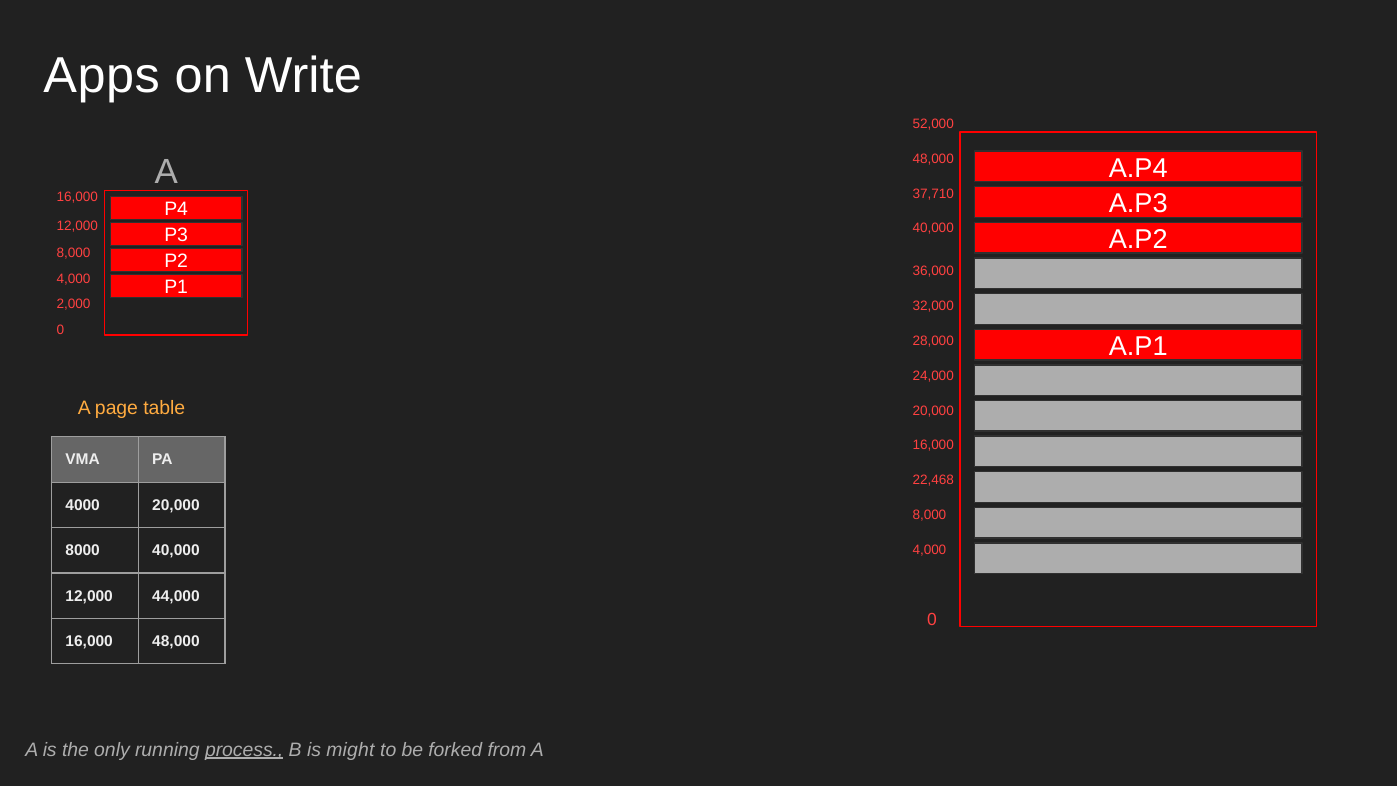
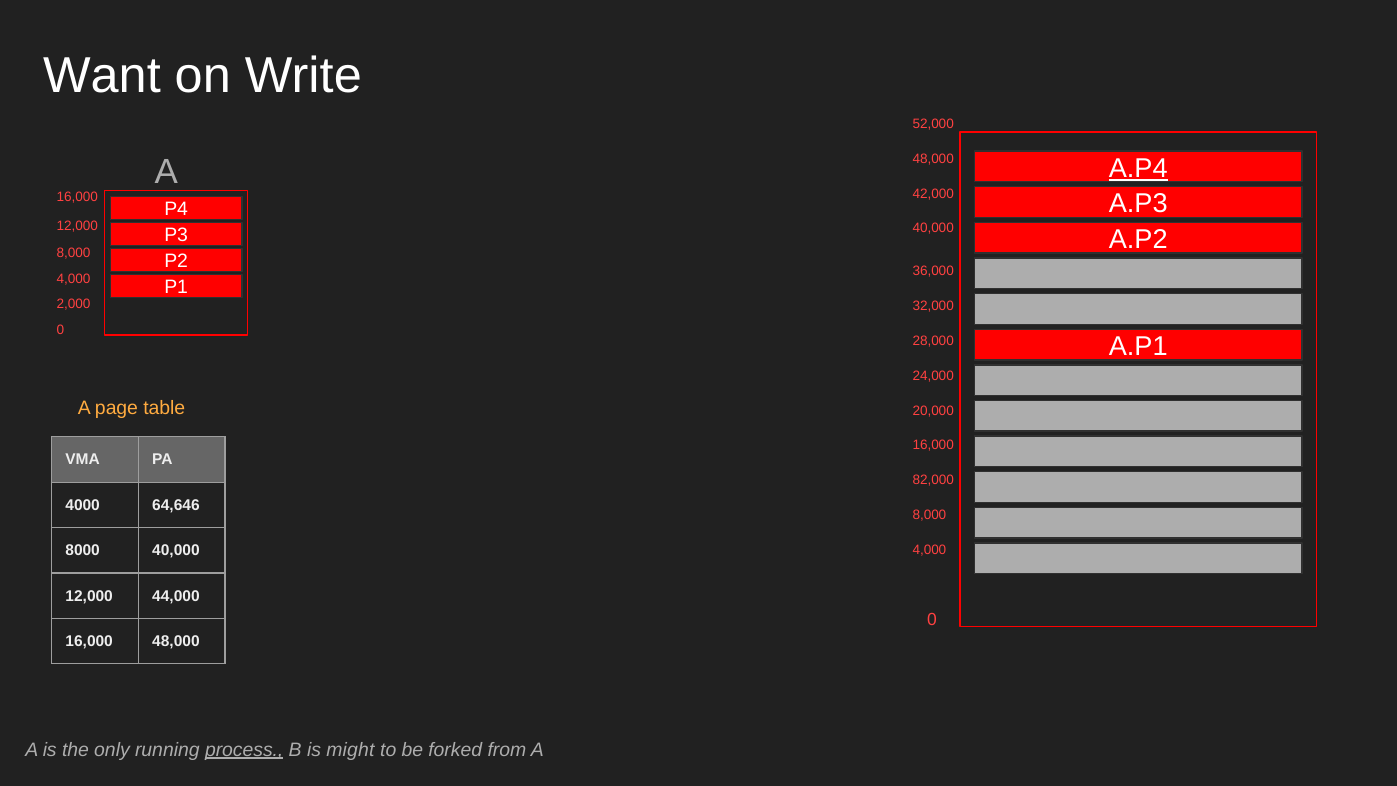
Apps: Apps -> Want (102, 76)
A.P4 underline: none -> present (1138, 168)
37,710: 37,710 -> 42,000 (933, 194)
22,468: 22,468 -> 82,000 (933, 480)
4000 20,000: 20,000 -> 64,646 (176, 505)
